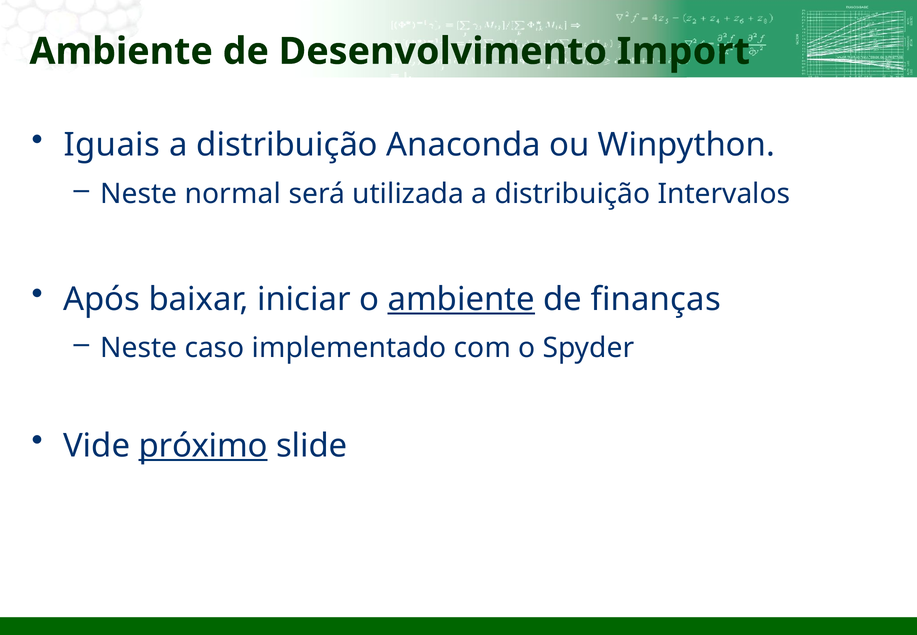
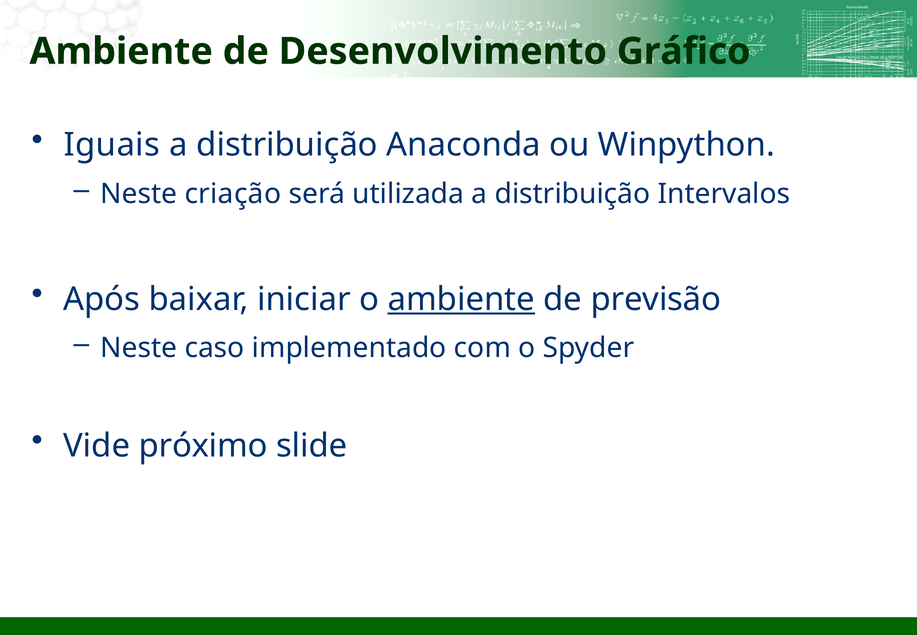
Import: Import -> Gráfico (684, 51)
normal: normal -> criação (233, 194)
finanças: finanças -> previsão (656, 299)
próximo underline: present -> none (203, 446)
